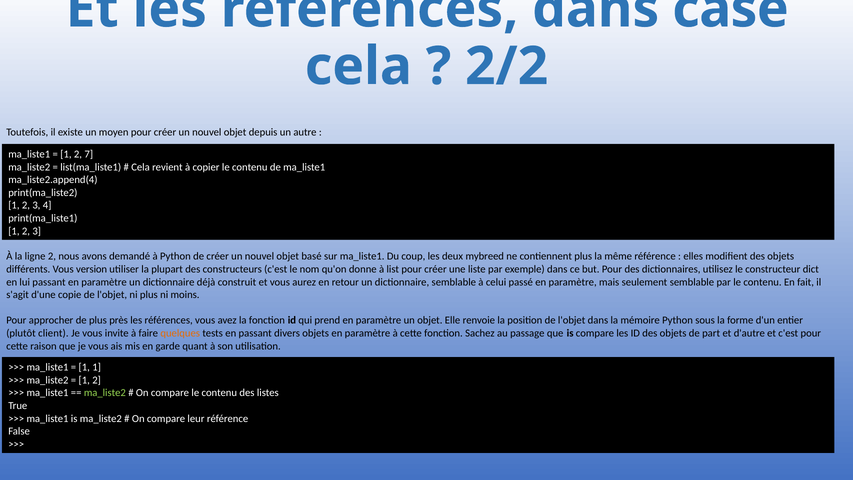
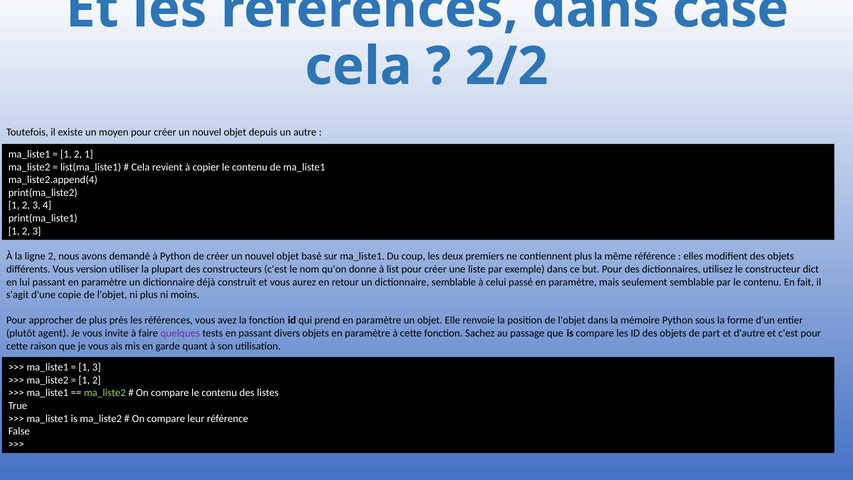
2 7: 7 -> 1 (89, 154)
mybreed: mybreed -> premiers (485, 256)
client: client -> agent (53, 333)
quelques colour: orange -> purple (180, 333)
1 1: 1 -> 3 (97, 367)
